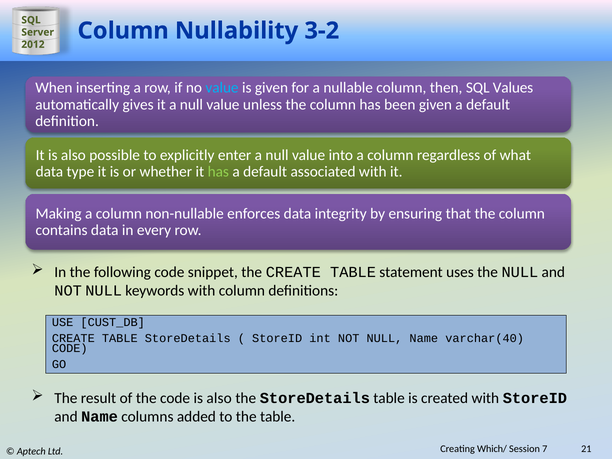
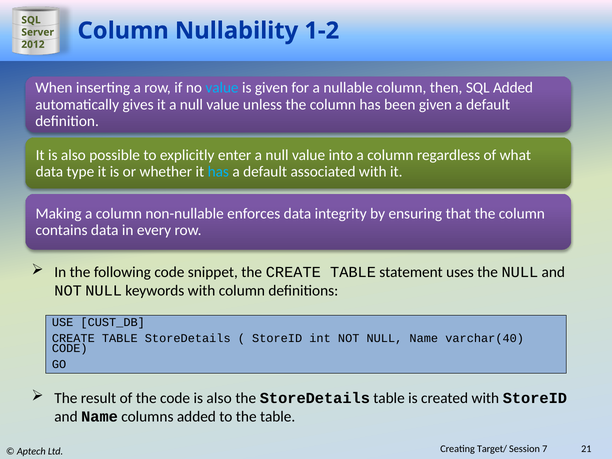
3-2: 3-2 -> 1-2 (322, 31)
SQL Values: Values -> Added (513, 88)
has colour: light green -> light blue (218, 172)
Which/: Which/ -> Target/ (492, 449)
